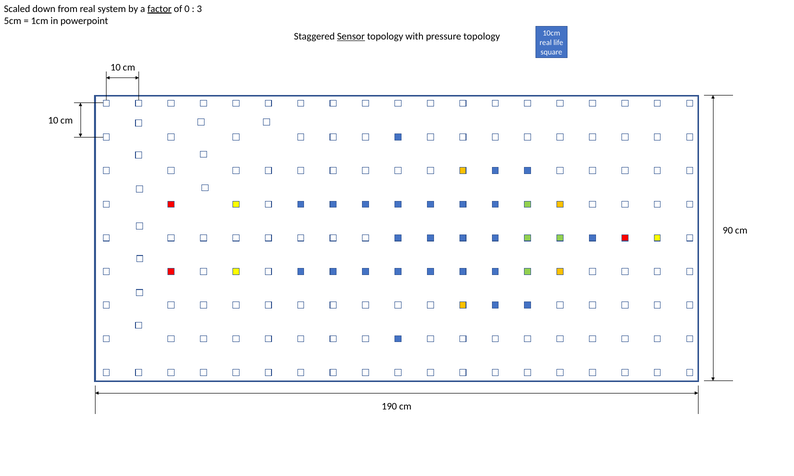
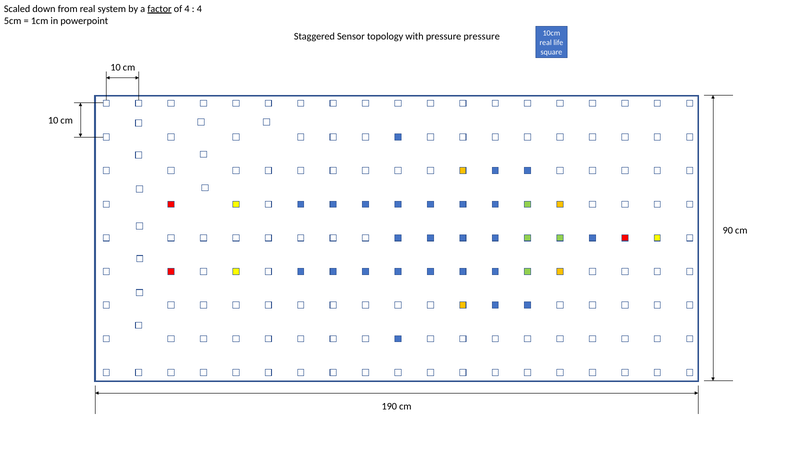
of 0: 0 -> 4 (187, 9)
3: 3 -> 4 (199, 9)
Sensor underline: present -> none (351, 37)
pressure topology: topology -> pressure (482, 37)
